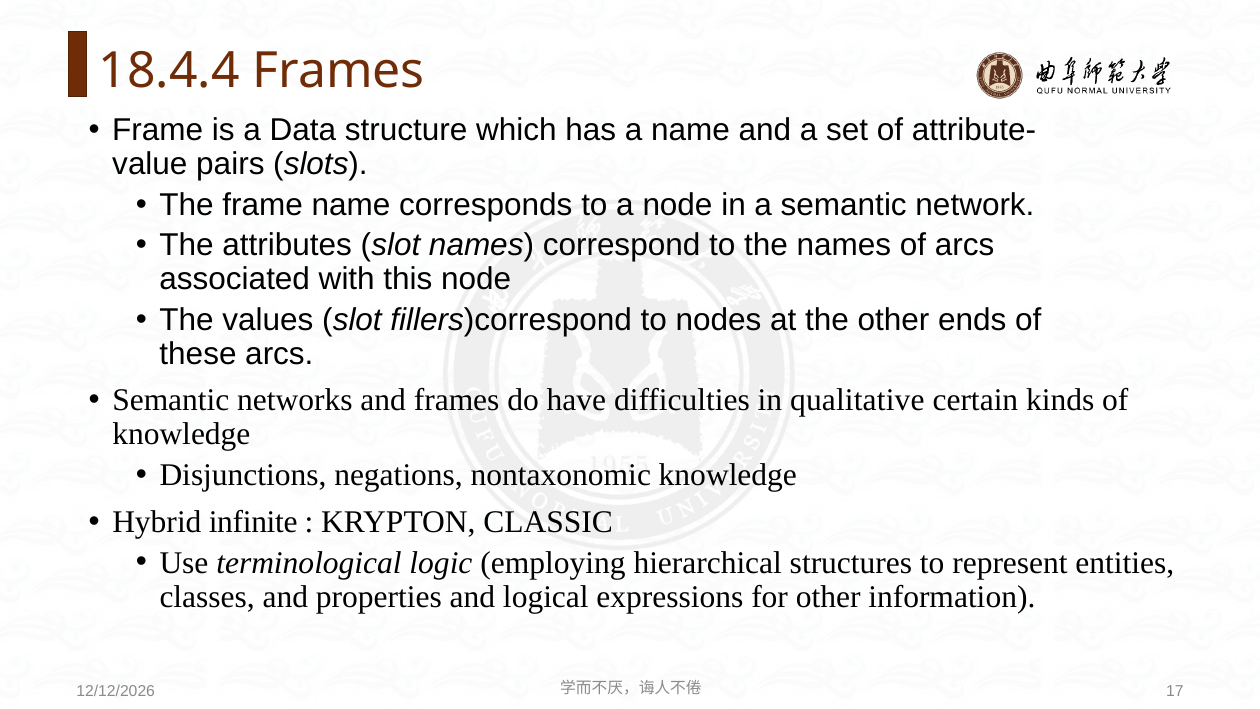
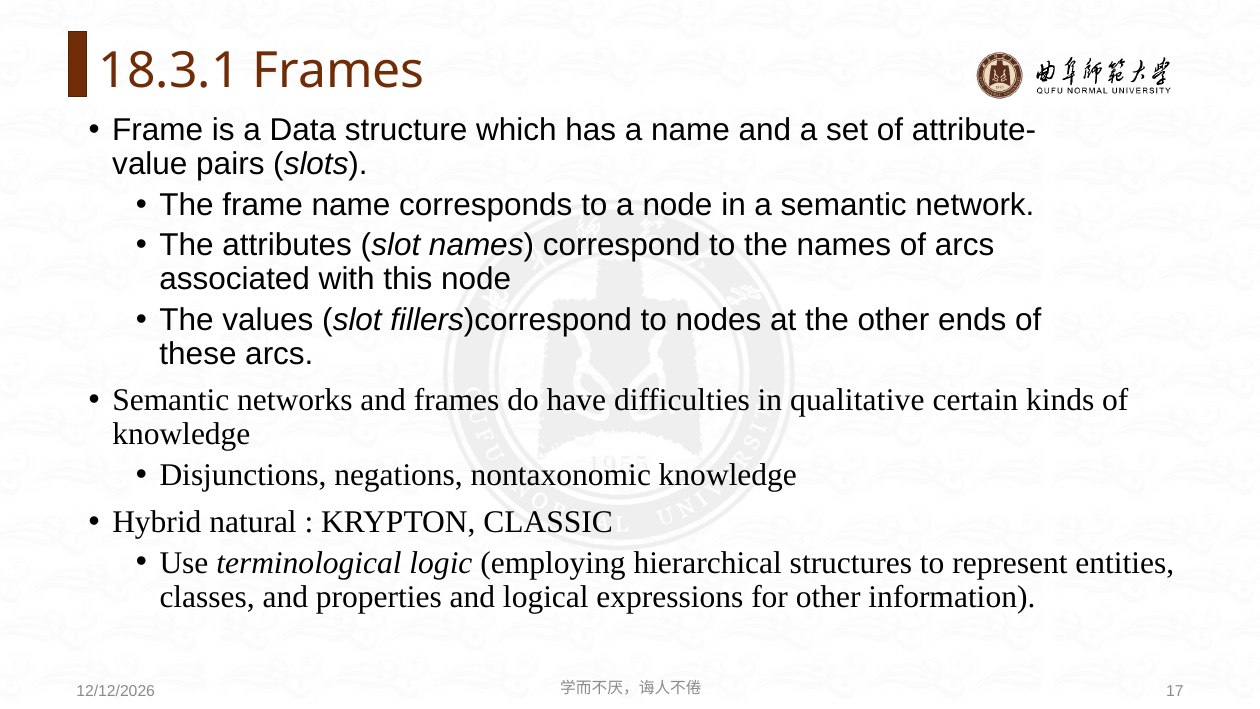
18.4.4: 18.4.4 -> 18.3.1 (169, 71)
infinite: infinite -> natural (253, 522)
